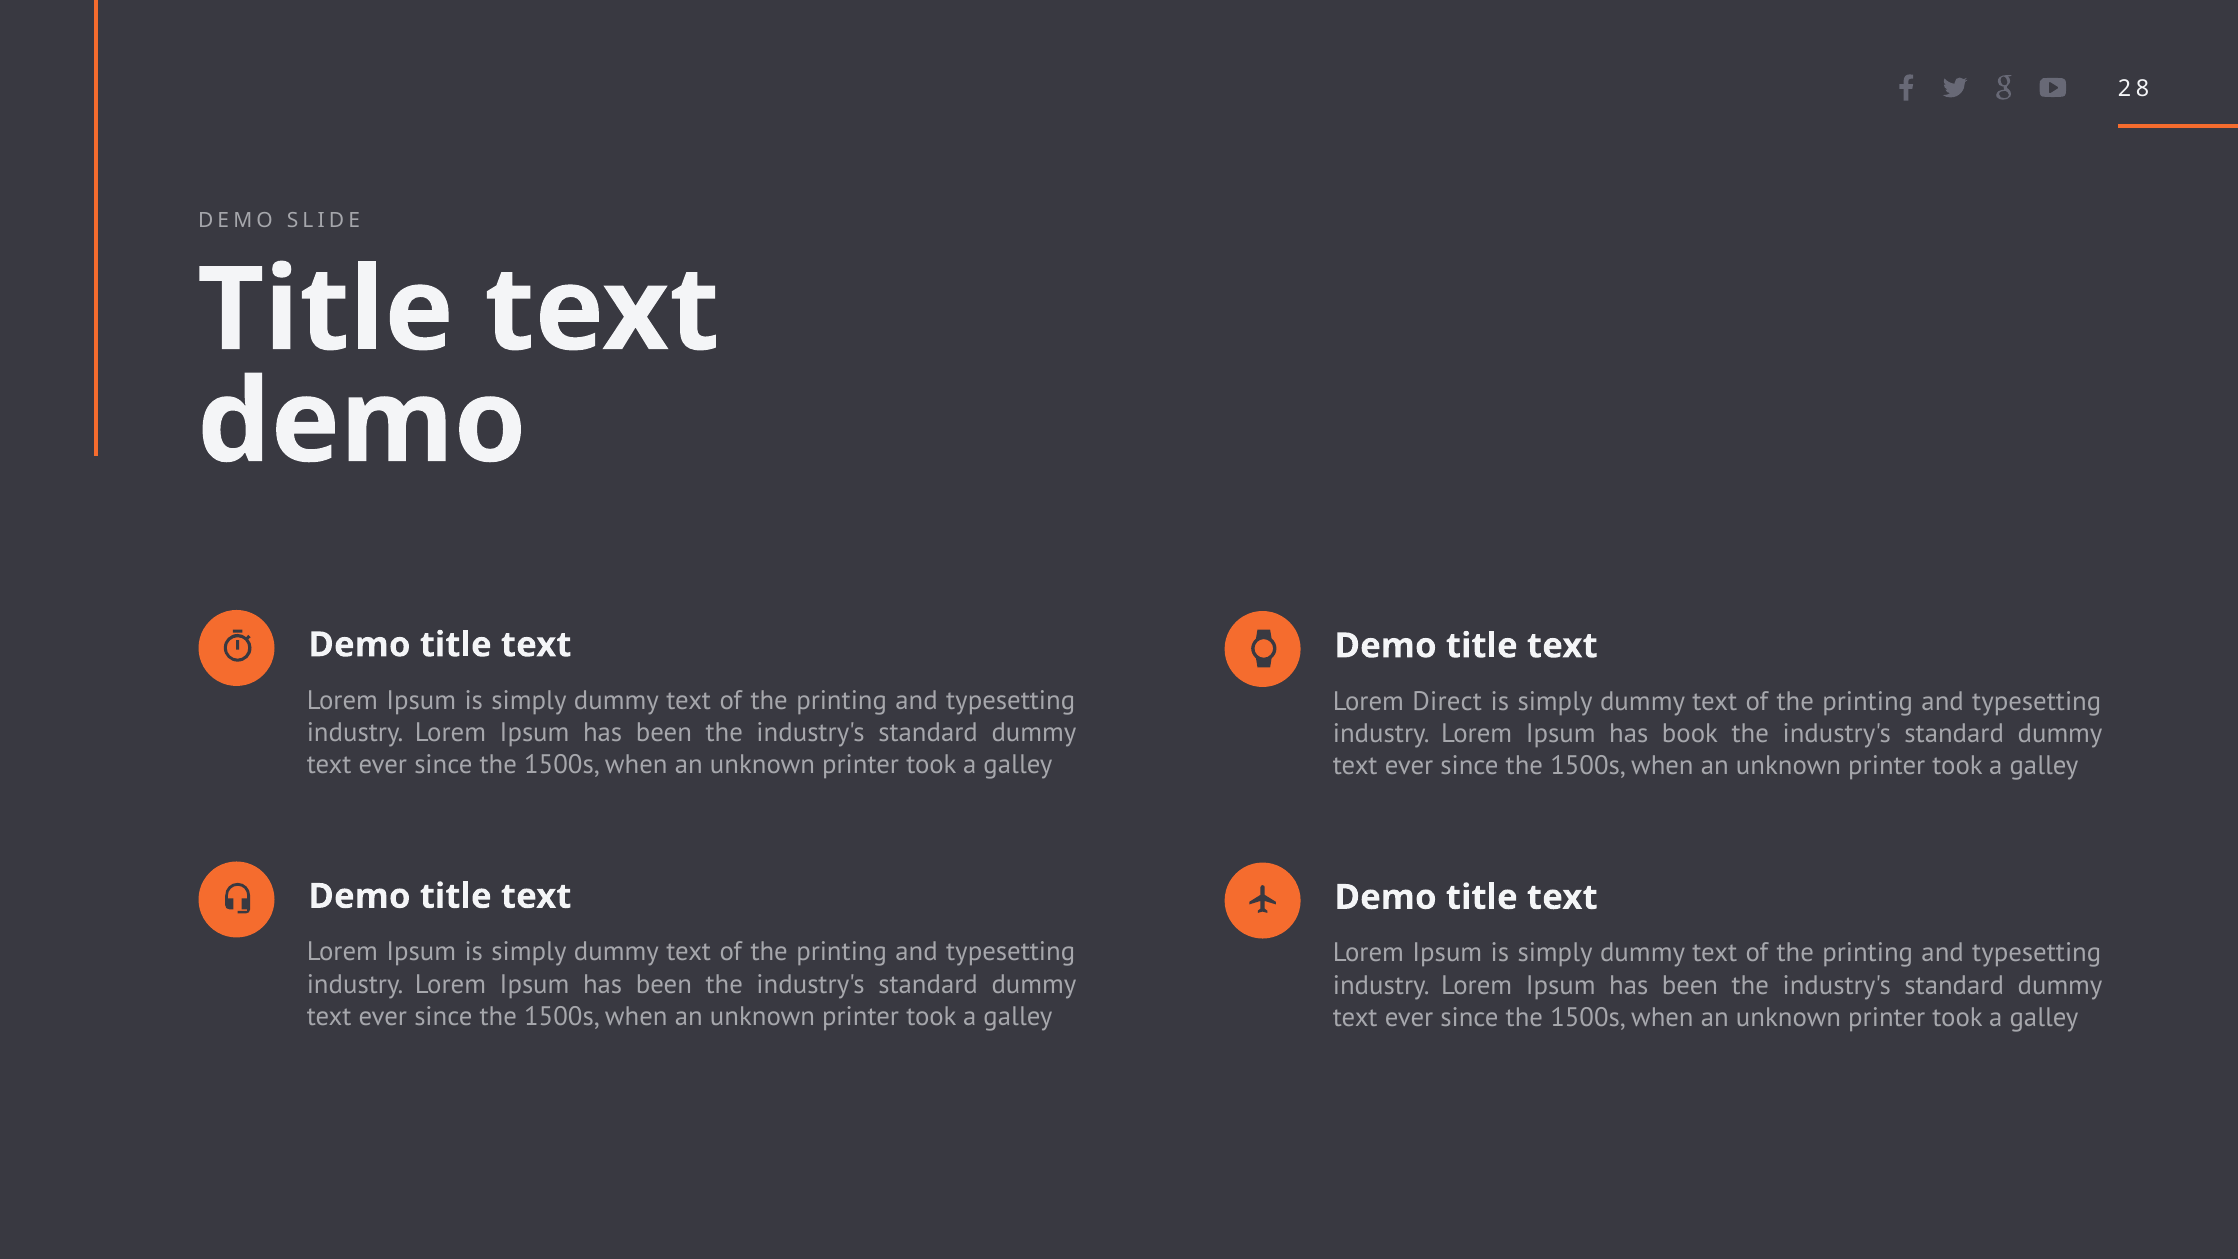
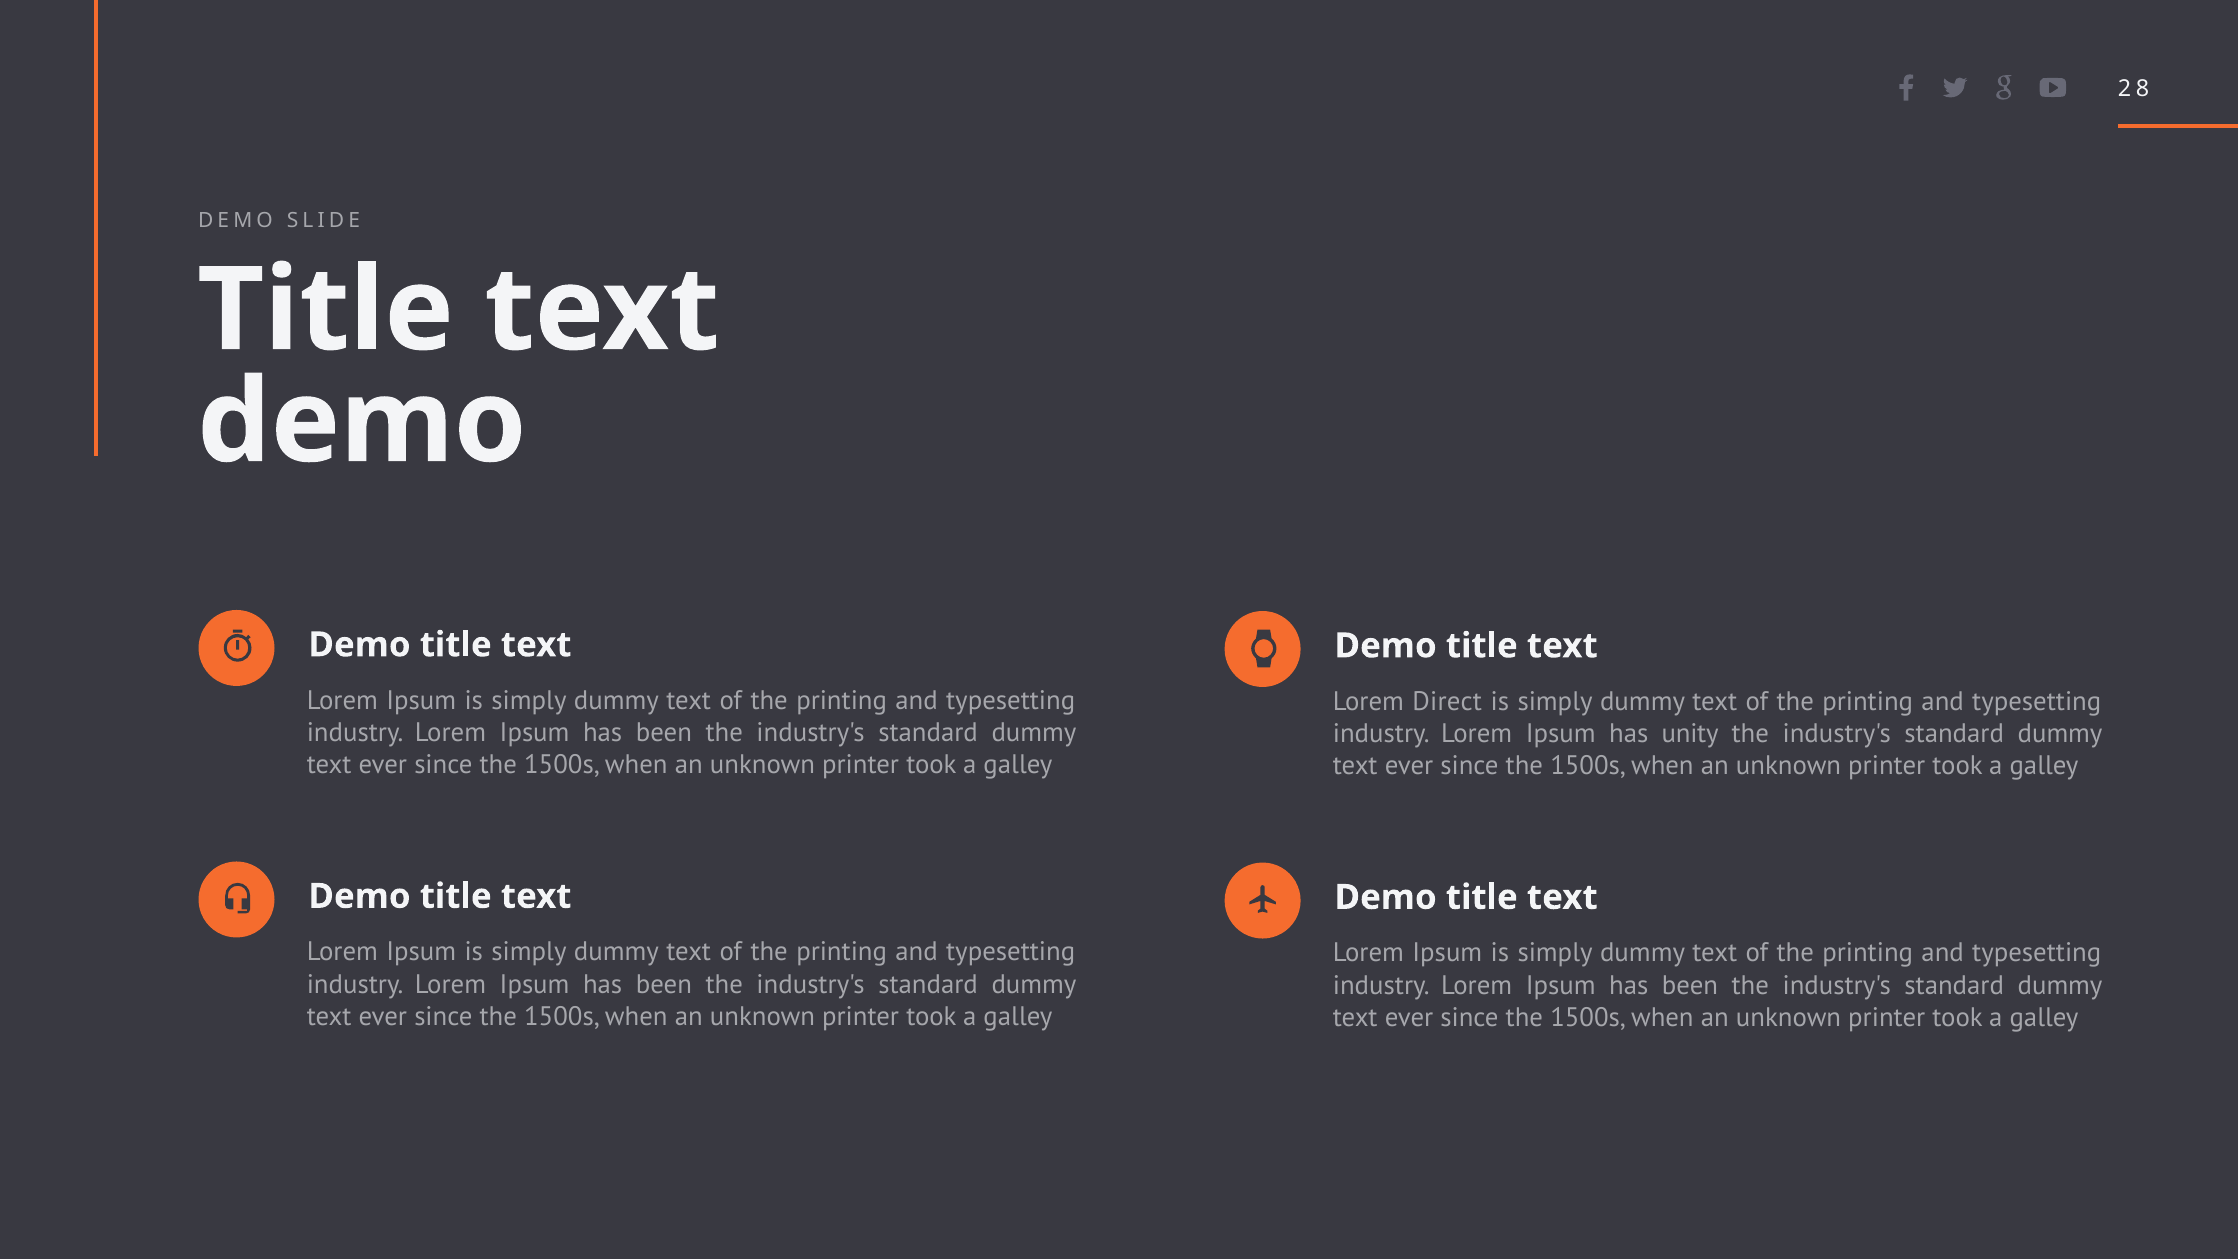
book: book -> unity (1690, 734)
